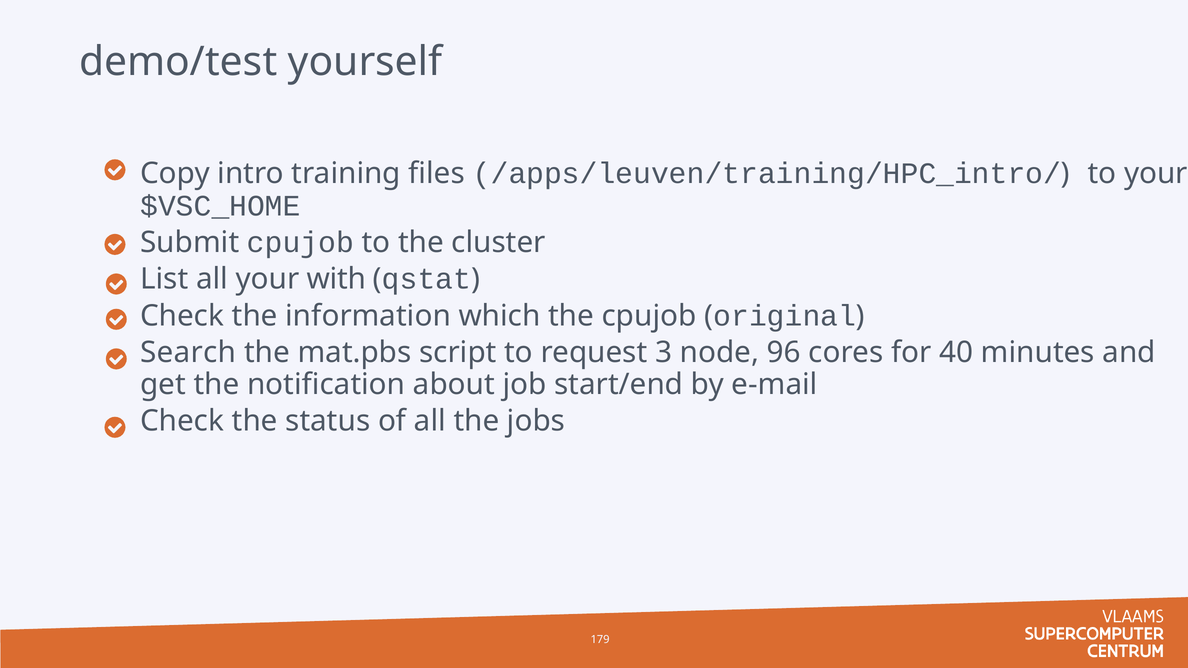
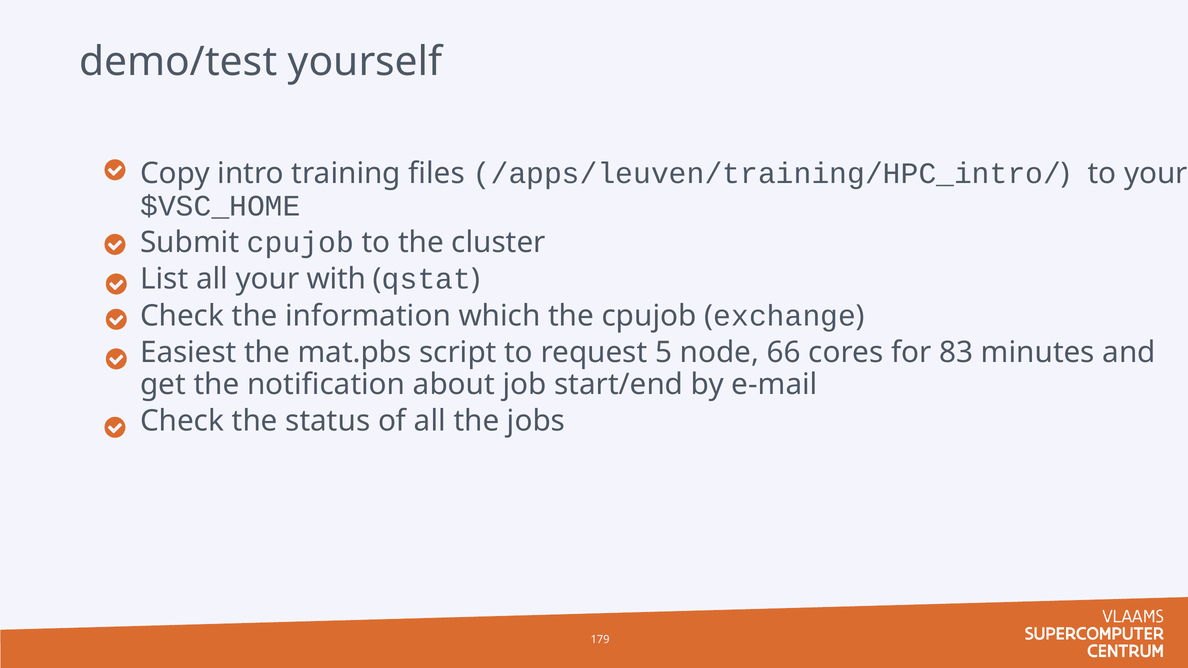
original: original -> exchange (785, 316)
Search: Search -> Easiest (188, 353)
3: 3 -> 5 (664, 353)
96: 96 -> 66 (784, 353)
40: 40 -> 83 (956, 353)
